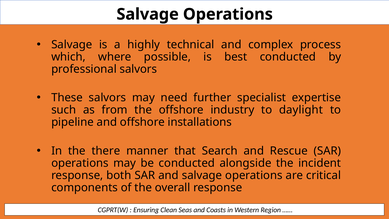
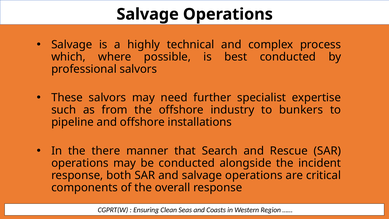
daylight: daylight -> bunkers (301, 110)
